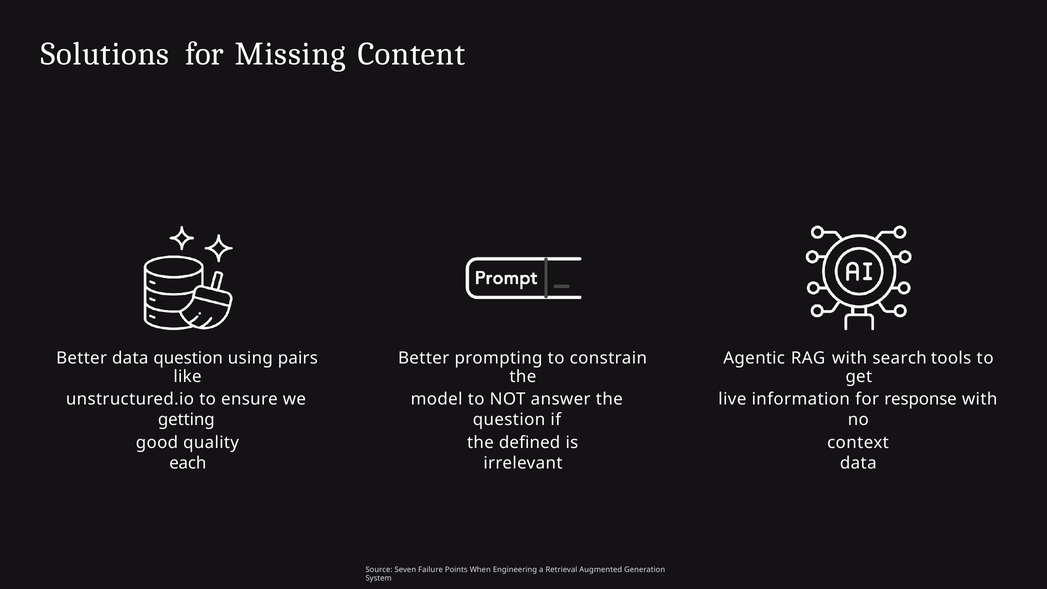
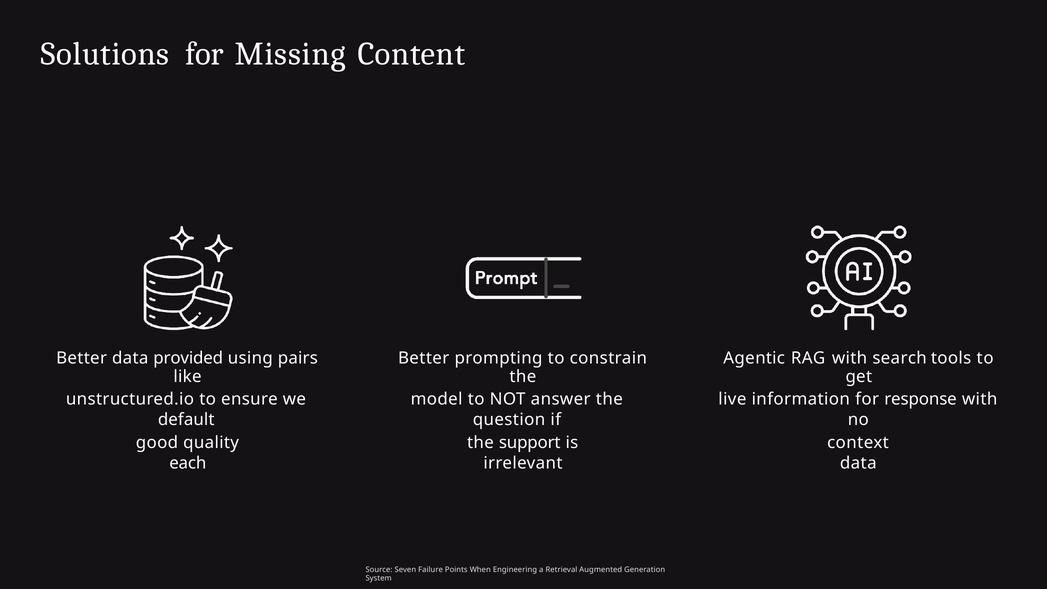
data question: question -> provided (188, 358)
getting: getting -> default (186, 419)
defined: defined -> support (530, 443)
